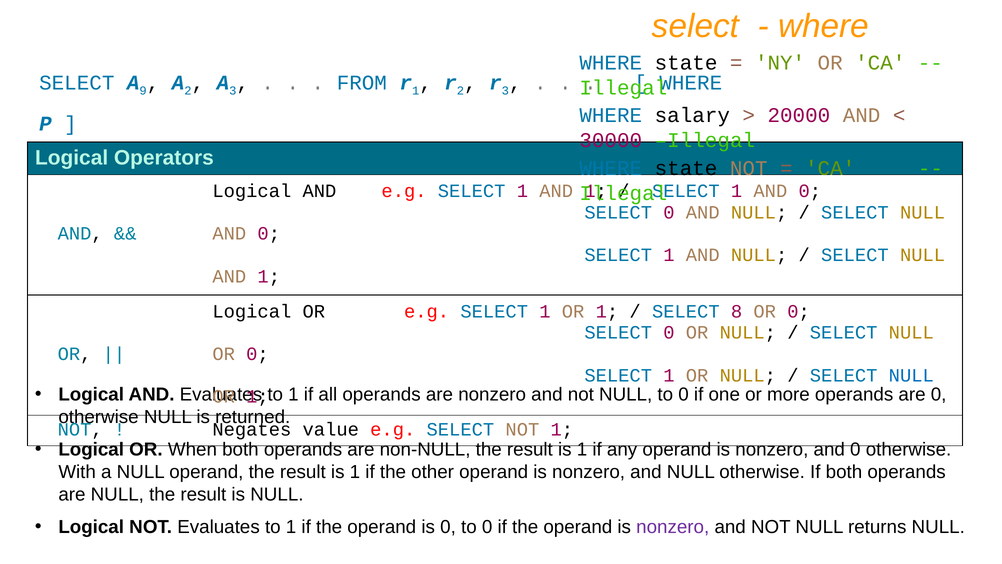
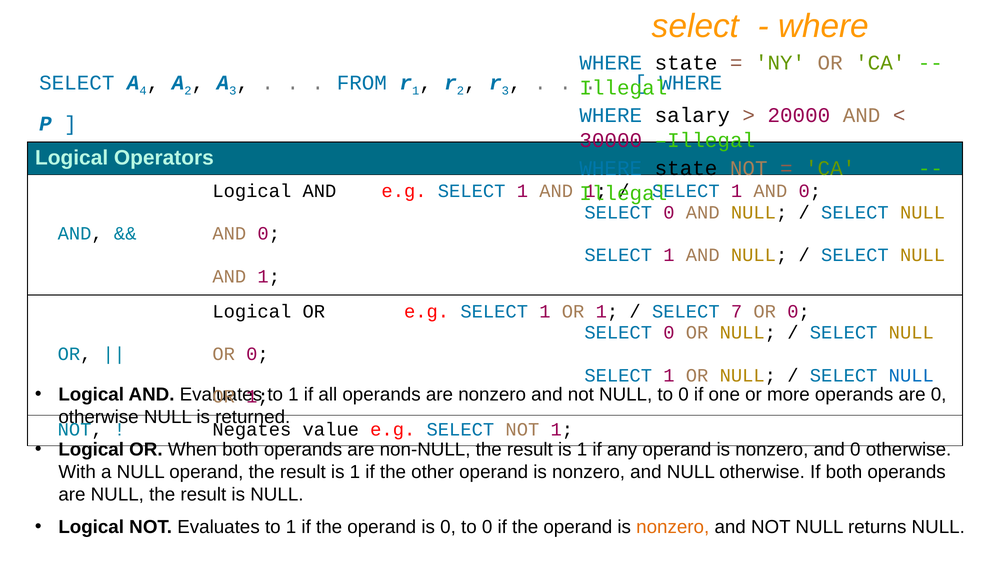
9: 9 -> 4 (143, 91)
8: 8 -> 7 (737, 311)
nonzero colour: purple -> orange (673, 527)
